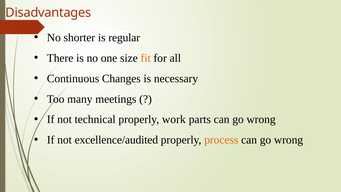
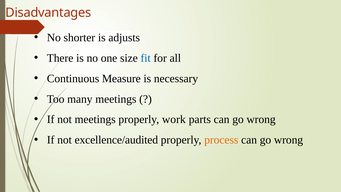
regular: regular -> adjusts (124, 38)
fit colour: orange -> blue (146, 58)
Changes: Changes -> Measure (121, 78)
not technical: technical -> meetings (95, 119)
